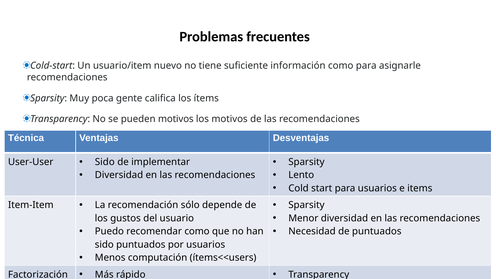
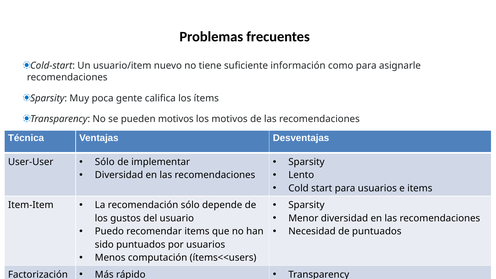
Sido: Sido -> Sólo (105, 162)
recomendar como: como -> items (197, 231)
